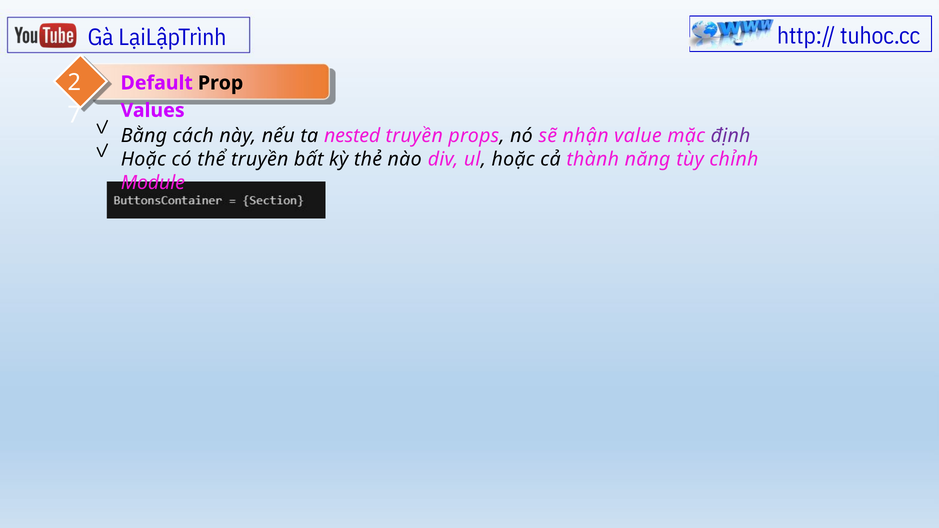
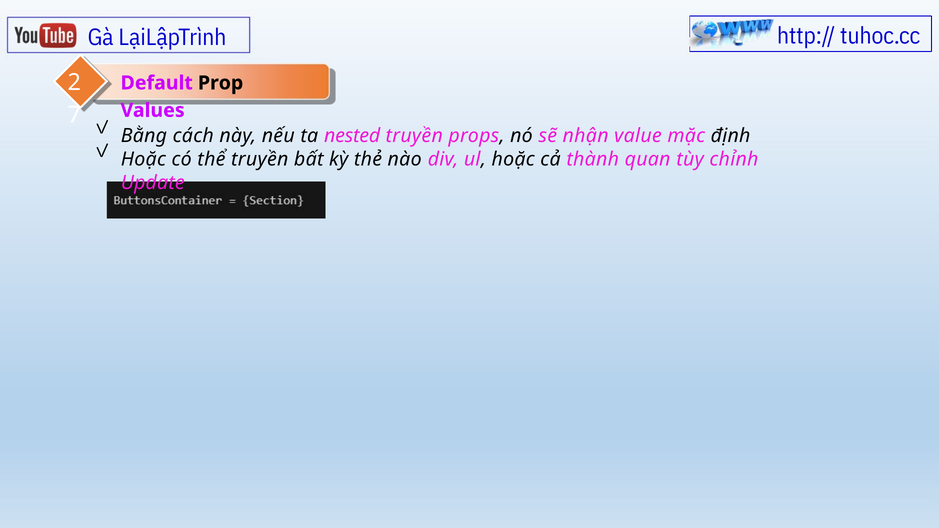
định colour: purple -> black (731, 136)
năng: năng -> quan (648, 159)
Module: Module -> Update (153, 183)
